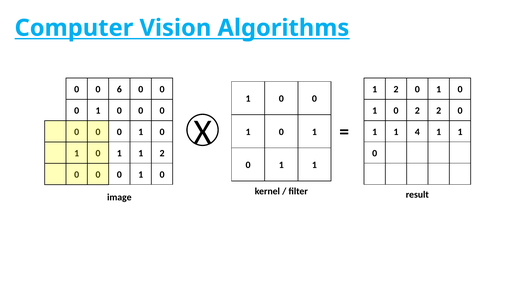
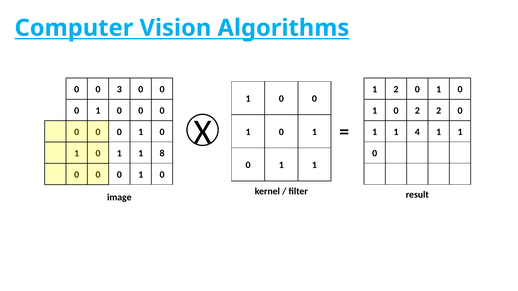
6: 6 -> 3 (119, 89)
1 1 2: 2 -> 8 (162, 153)
